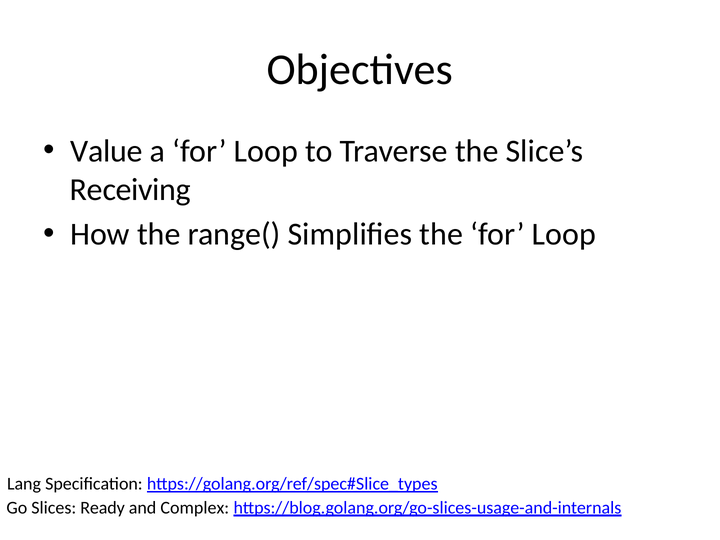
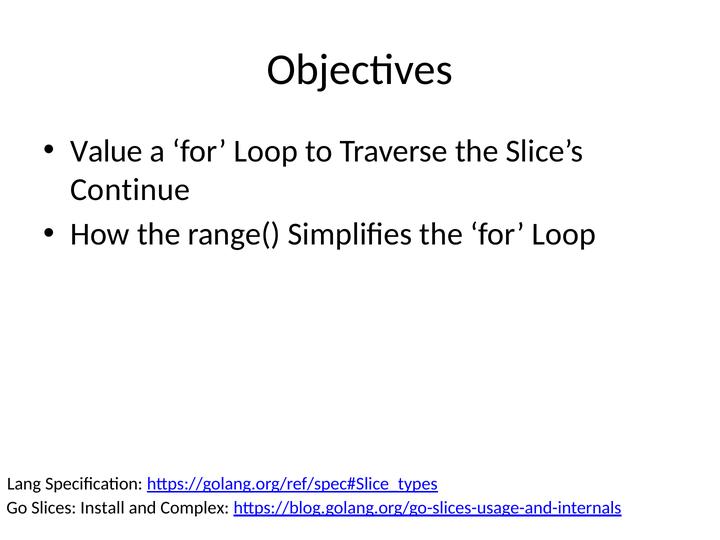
Receiving: Receiving -> Continue (130, 190)
Ready: Ready -> Install (103, 508)
